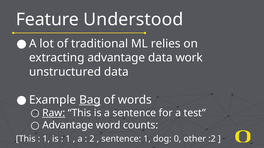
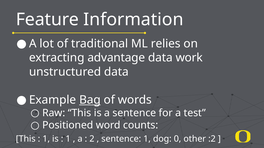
Understood: Understood -> Information (133, 20)
Raw underline: present -> none (54, 113)
Advantage: Advantage -> Positioned (68, 126)
